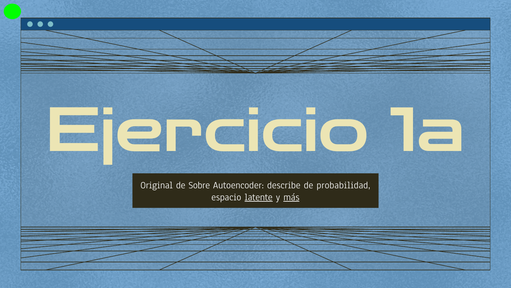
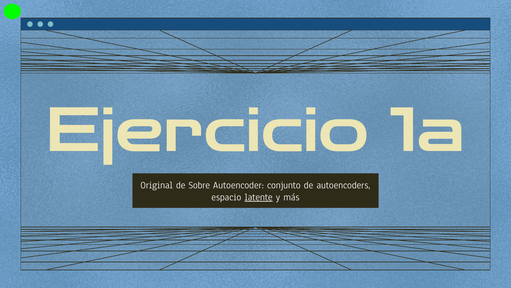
describe: describe -> conjunto (284, 185)
probabilidad: probabilidad -> autoencoders (344, 185)
más underline: present -> none (291, 197)
